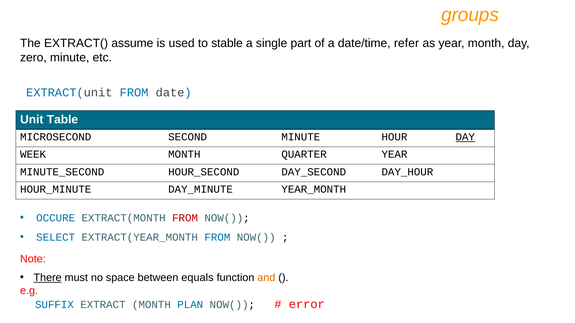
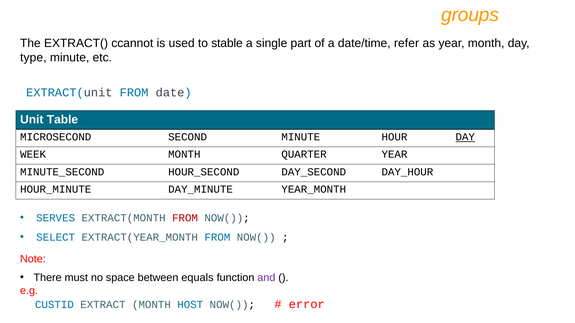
assume: assume -> ccannot (132, 43)
zero: zero -> type (33, 58)
OCCURE: OCCURE -> SERVES (56, 218)
There underline: present -> none (48, 278)
and colour: orange -> purple (266, 278)
SUFFIX: SUFFIX -> CUSTID (54, 305)
PLAN: PLAN -> HOST (190, 305)
